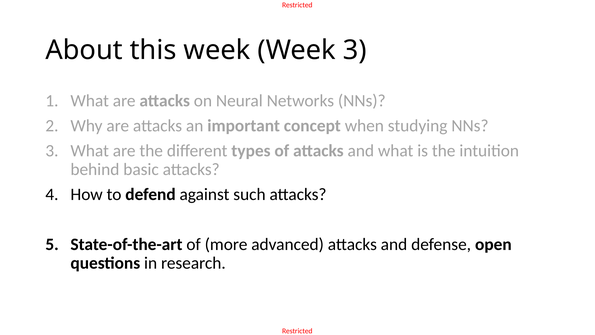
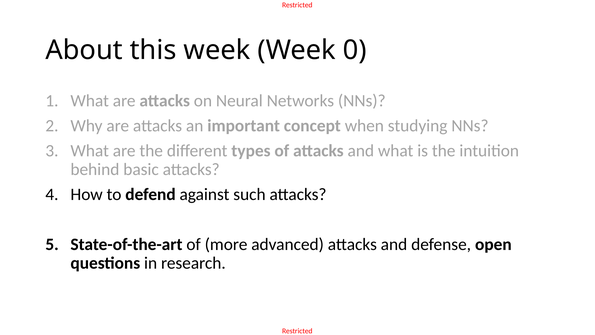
Week 3: 3 -> 0 (355, 50)
